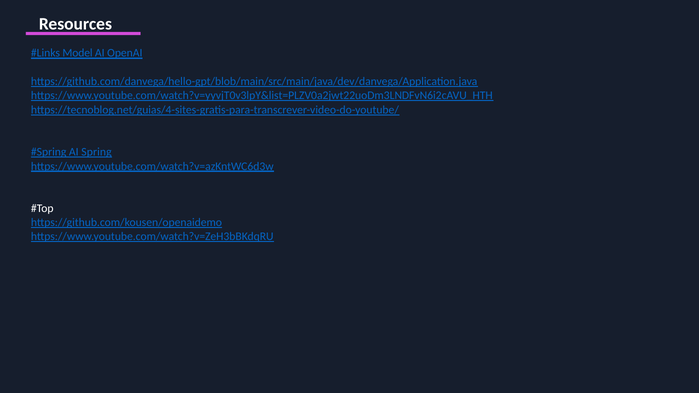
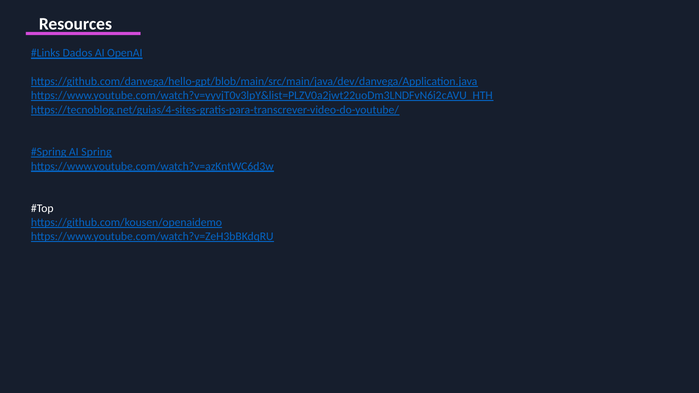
Model: Model -> Dados (77, 53)
